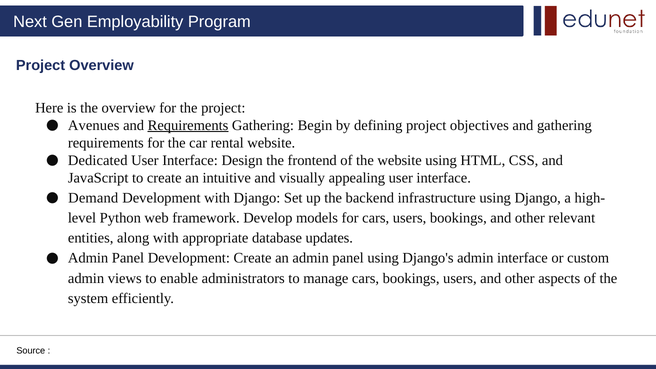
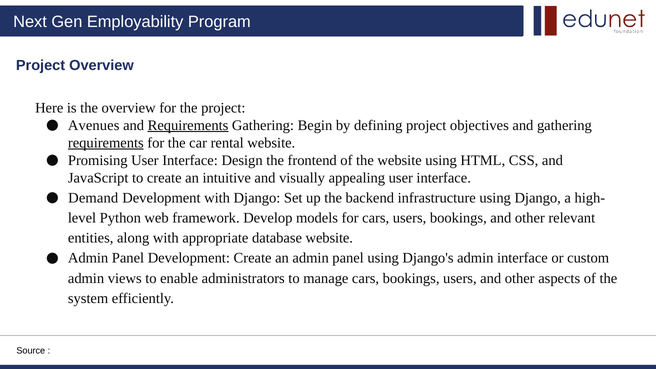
requirements underline: none -> present (106, 143)
Dedicated: Dedicated -> Promising (98, 160)
database updates: updates -> website (329, 238)
